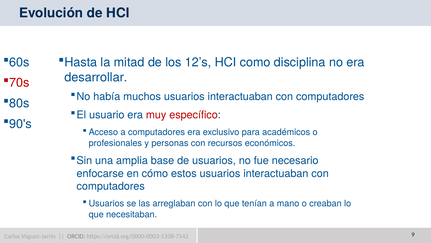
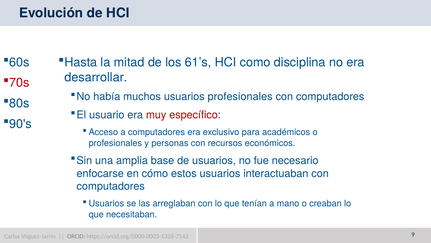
12’s: 12’s -> 61’s (198, 62)
muchos usuarios interactuaban: interactuaban -> profesionales (240, 96)
